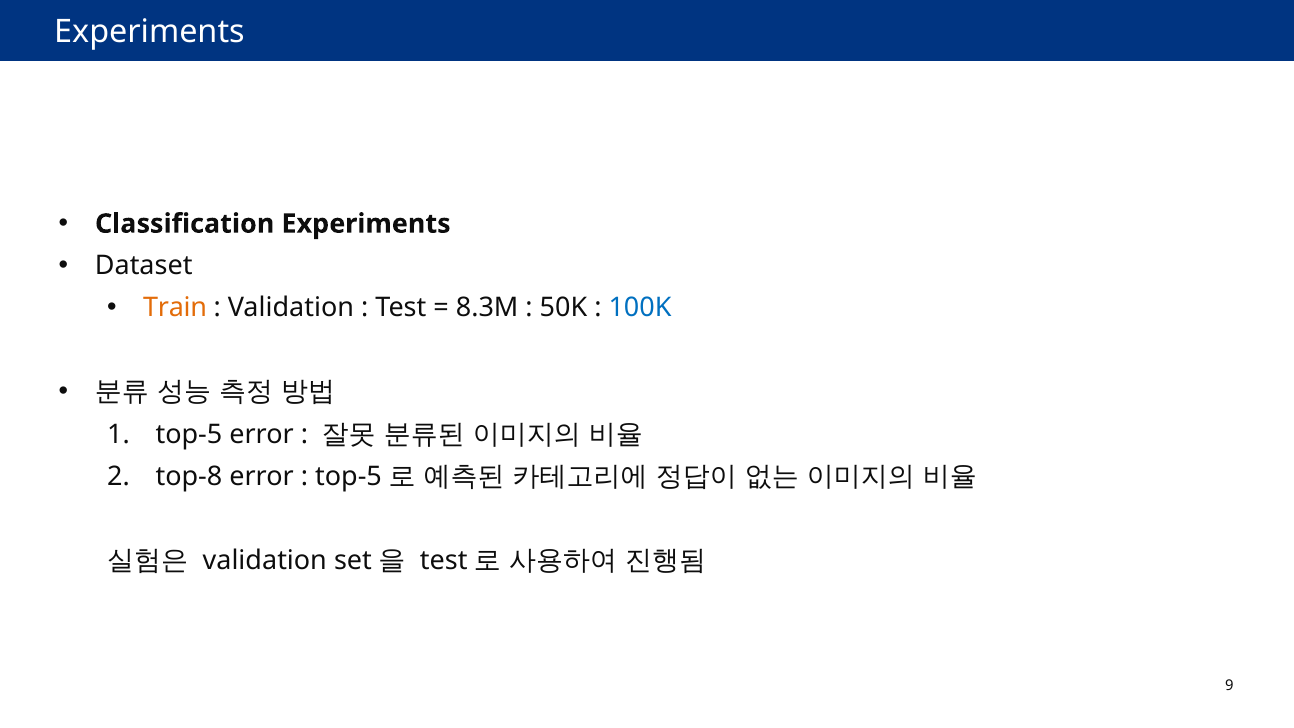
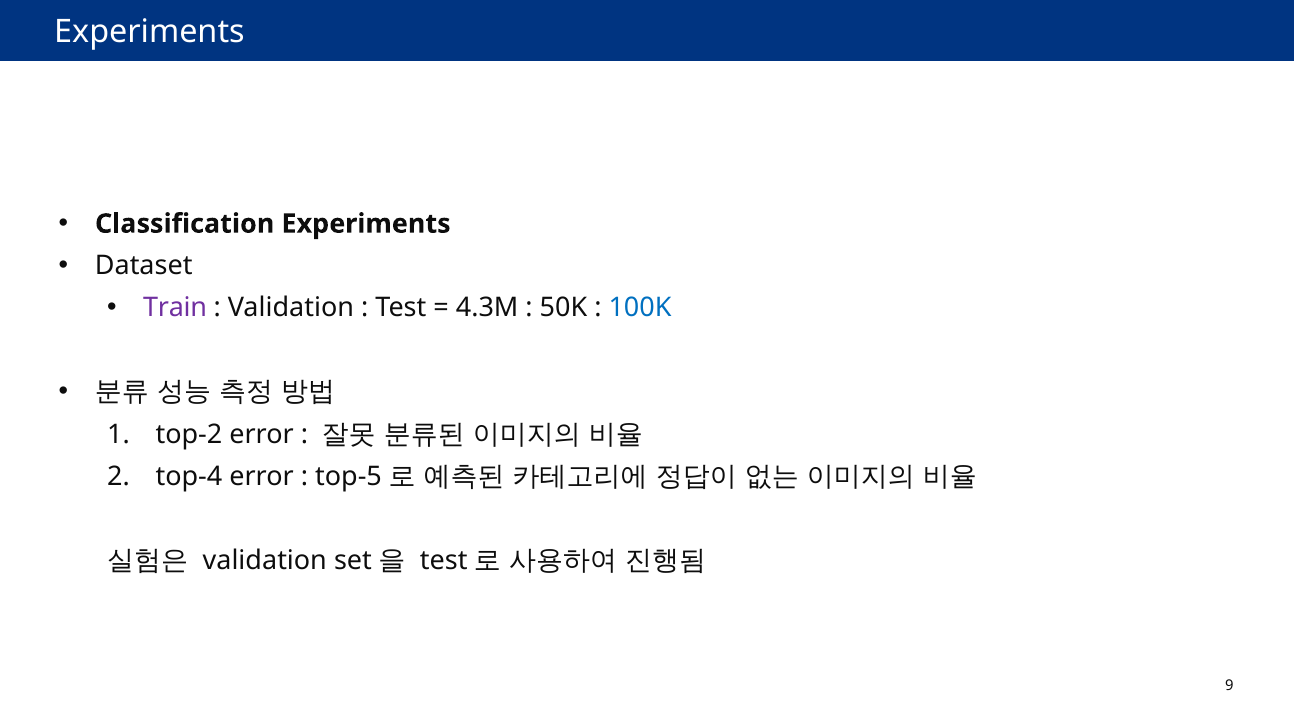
Train colour: orange -> purple (175, 308)
8.3M: 8.3M -> 4.3M (487, 308)
top-5: top-5 -> top-2 (189, 434)
top-8: top-8 -> top-4 (189, 476)
